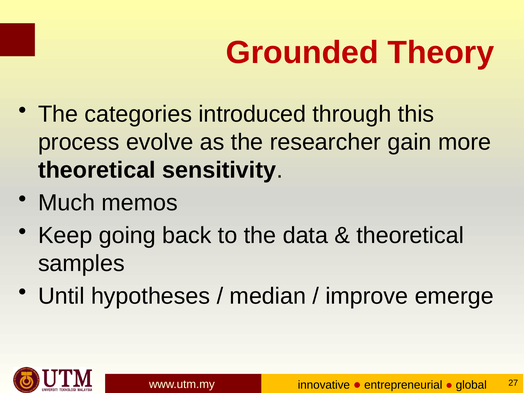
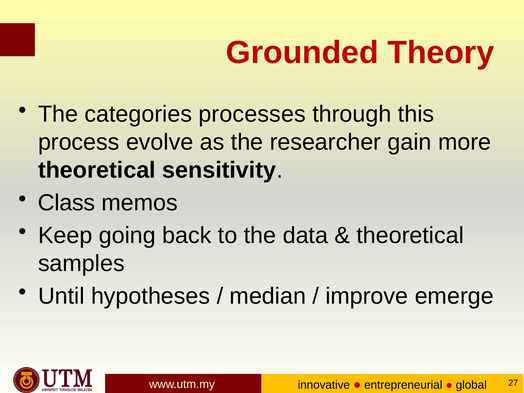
introduced: introduced -> processes (252, 114)
Much: Much -> Class (67, 203)
